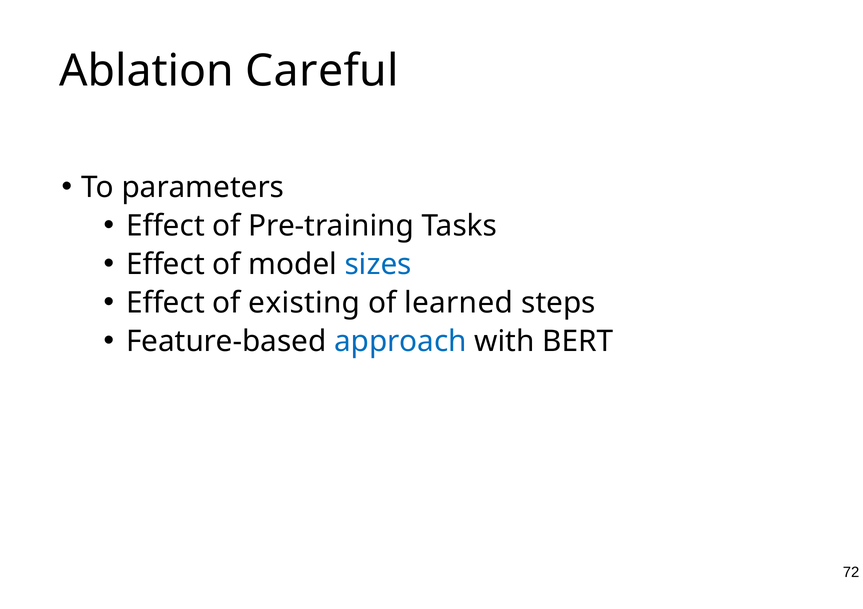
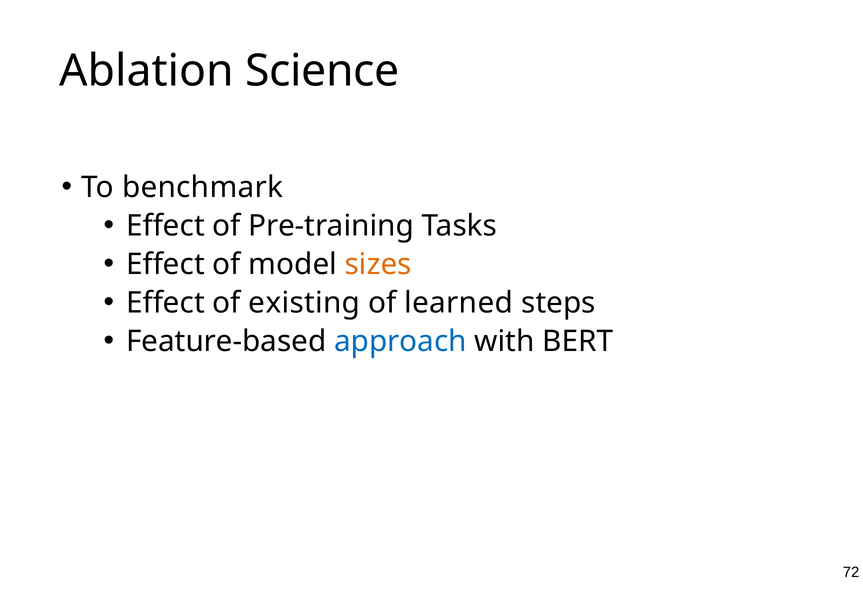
Careful: Careful -> Science (322, 71)
parameters: parameters -> benchmark (203, 187)
sizes colour: blue -> orange (378, 264)
